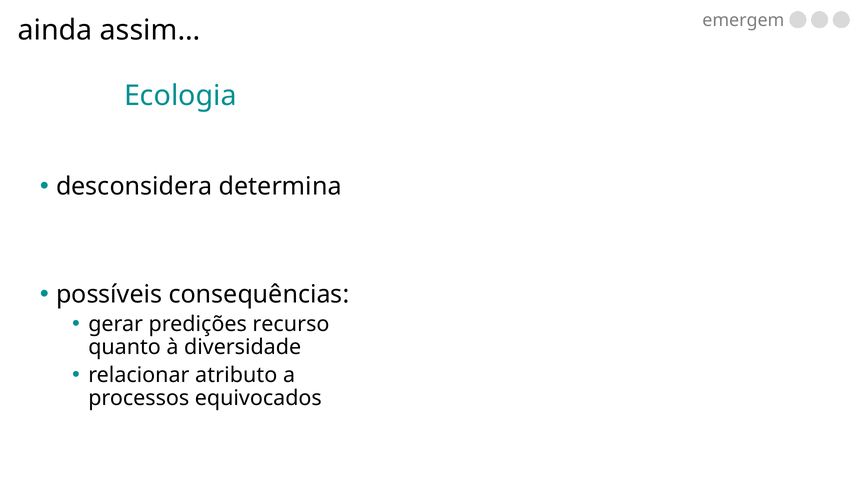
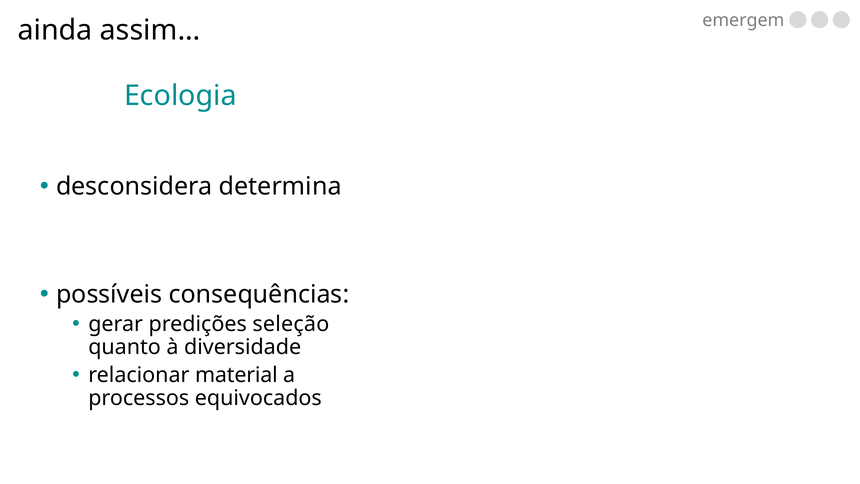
recurso: recurso -> seleção (291, 324)
atributo: atributo -> material (236, 375)
